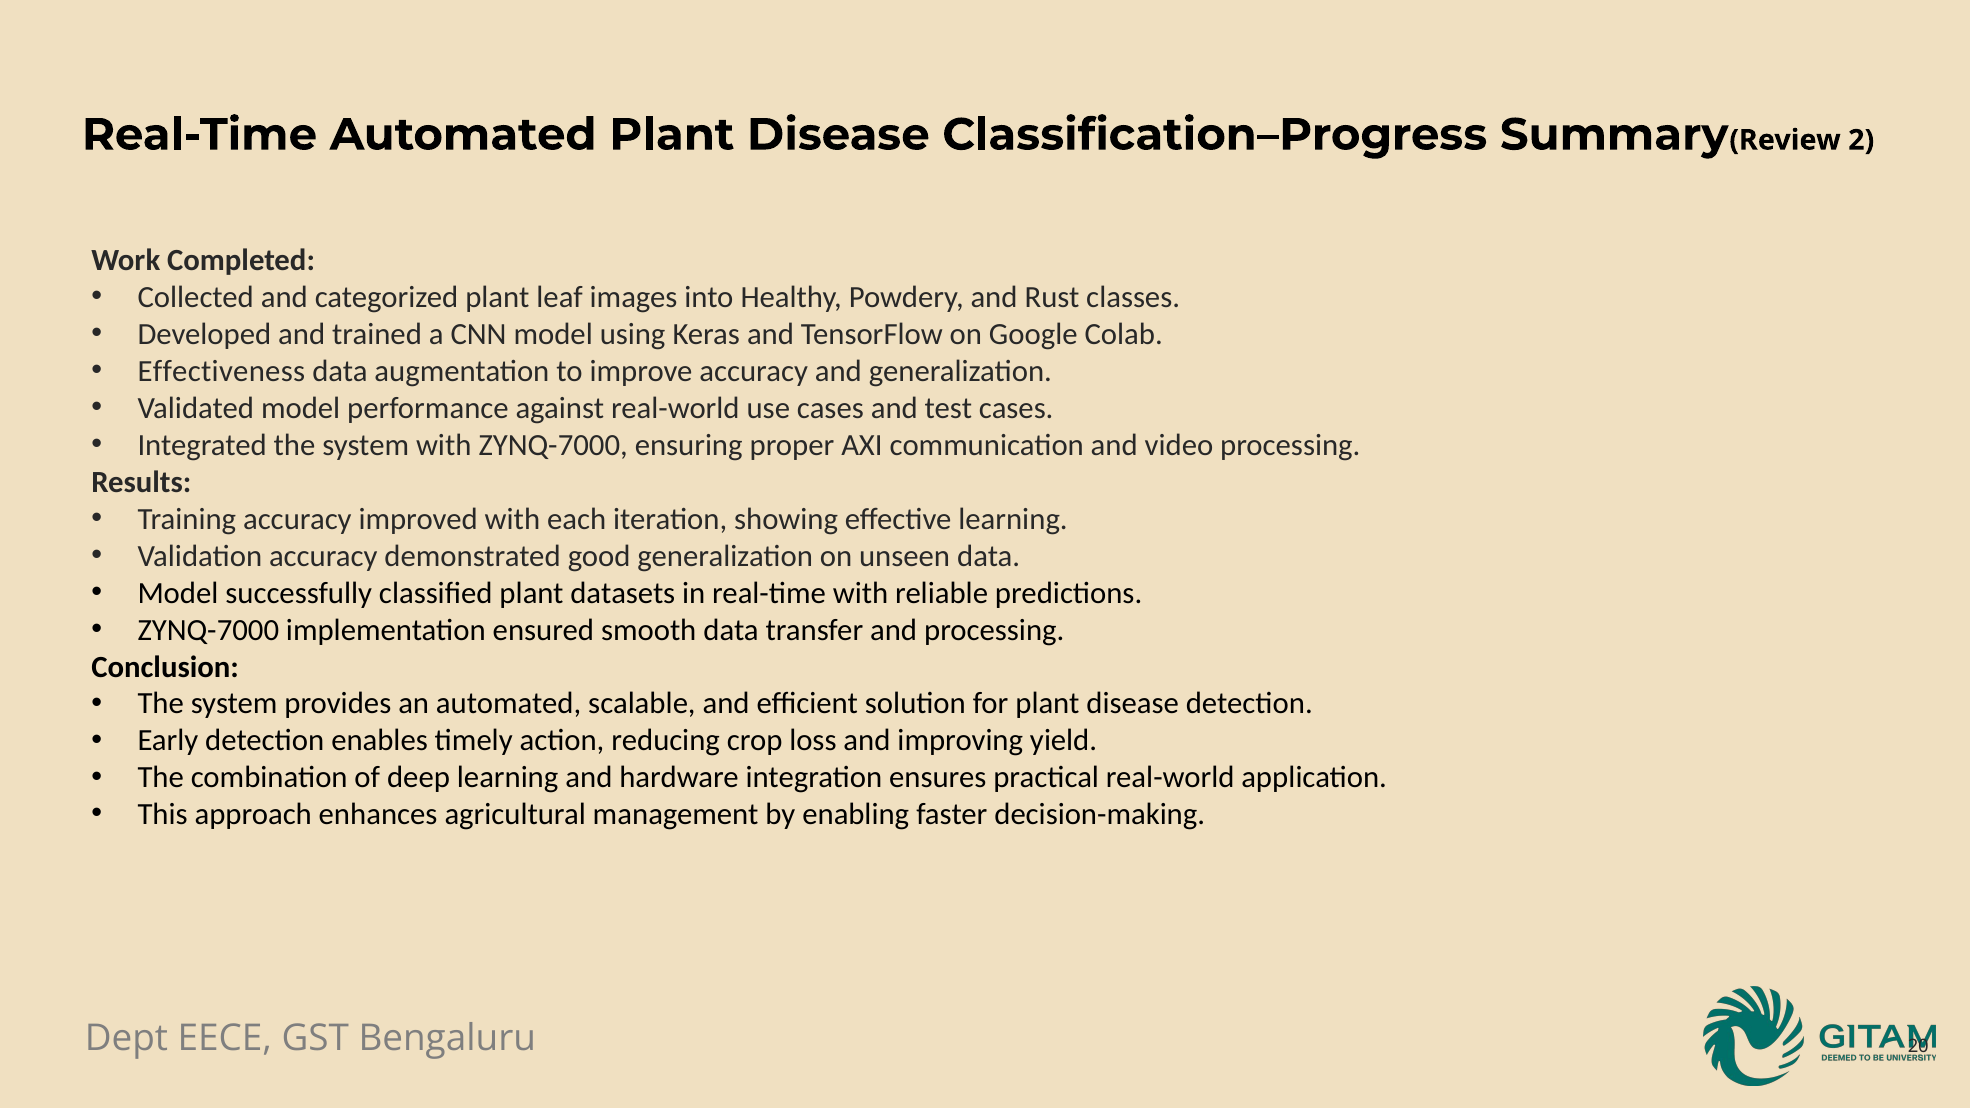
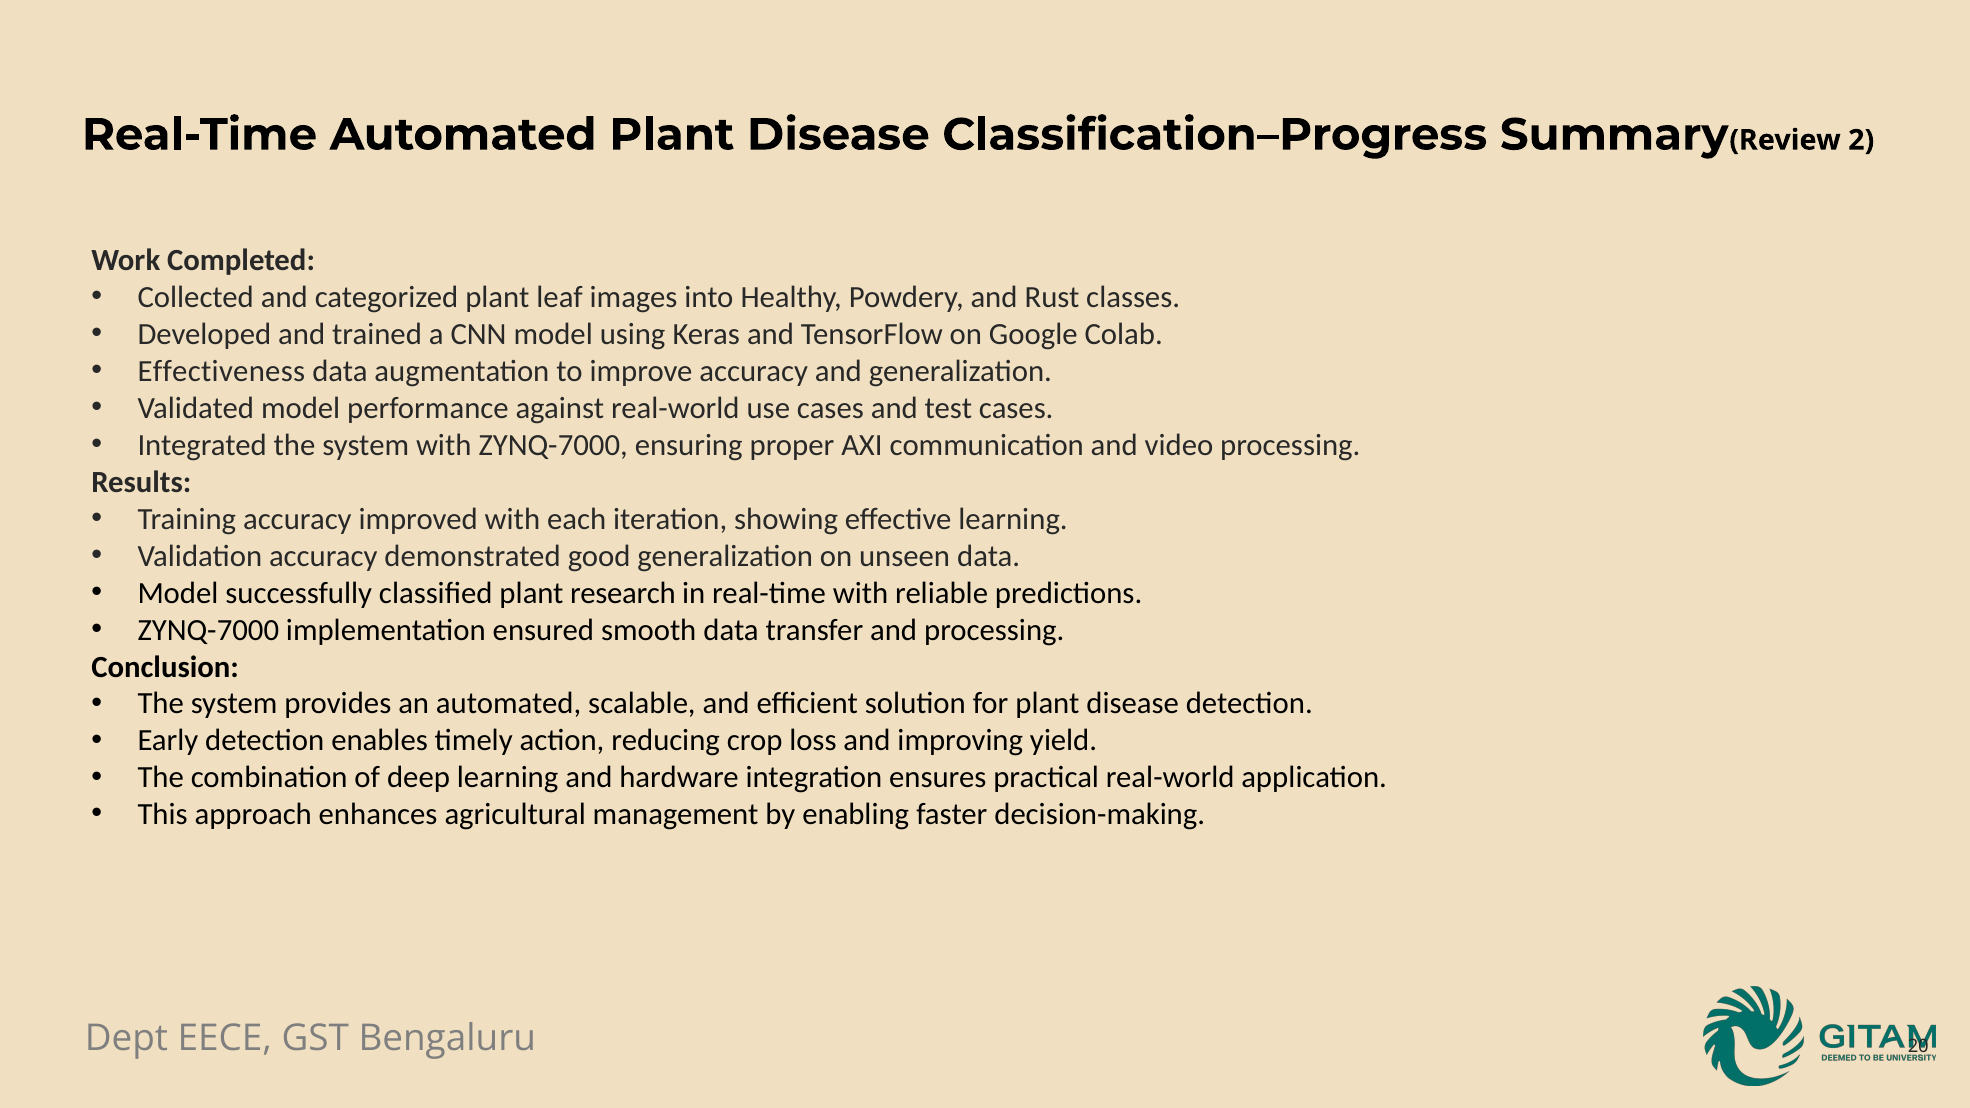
datasets: datasets -> research (623, 593)
